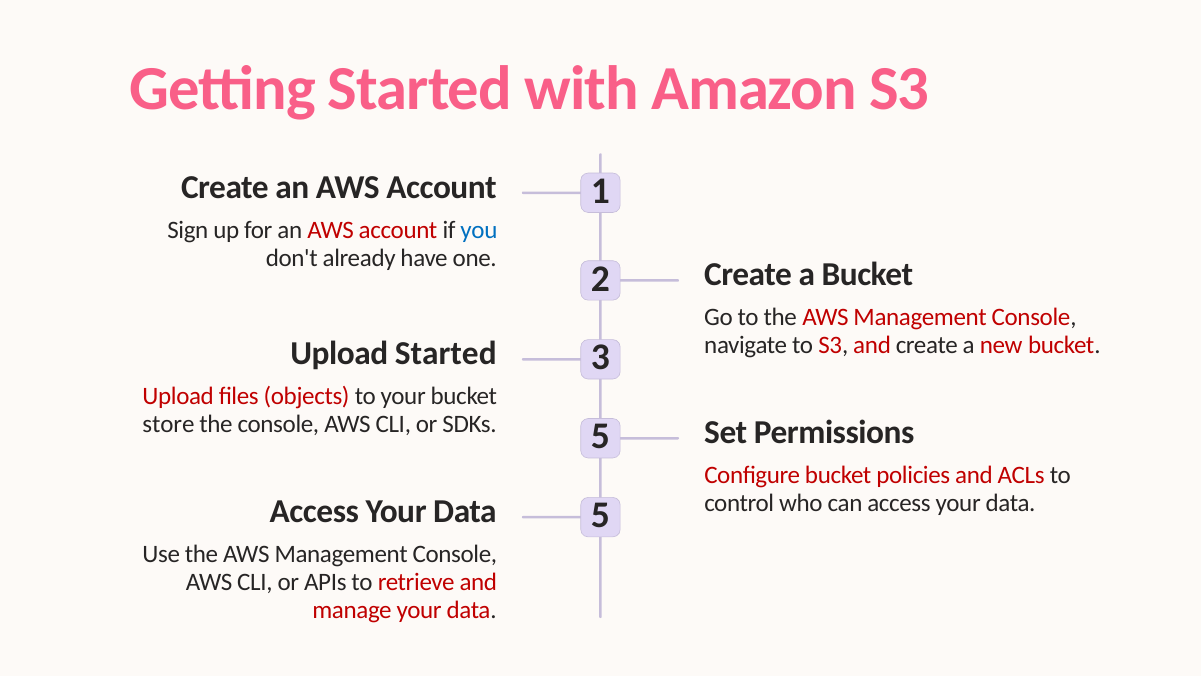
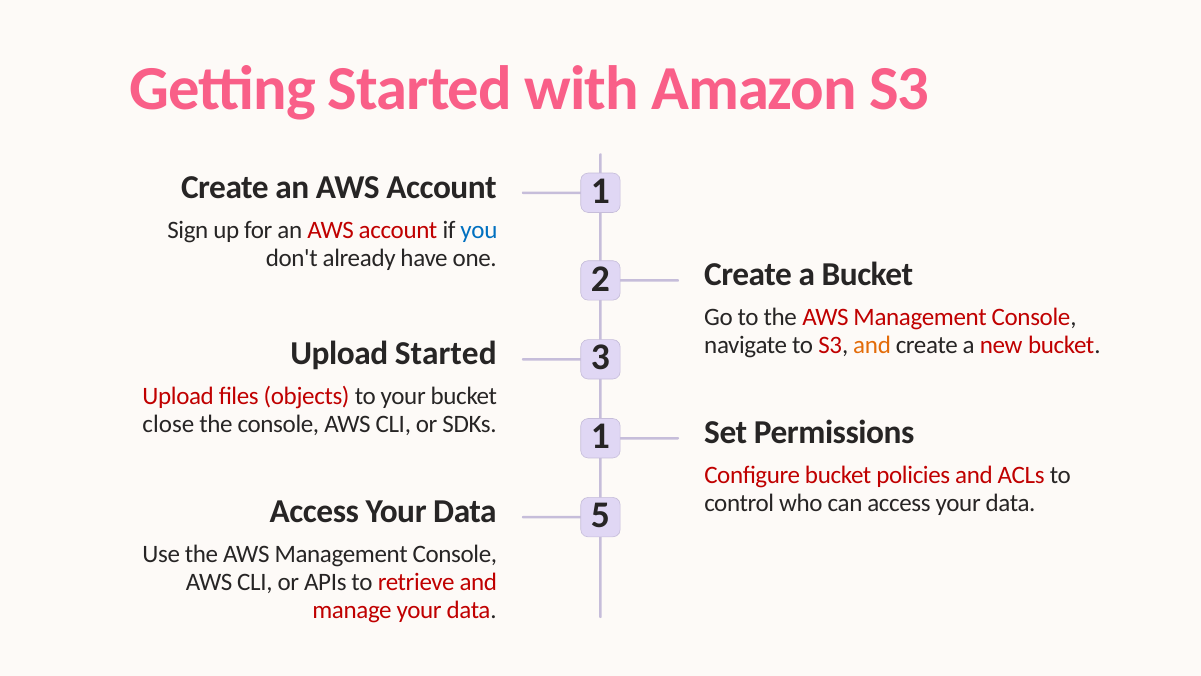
and colour: red -> orange (872, 346)
store: store -> close (168, 424)
SDKs 5: 5 -> 1 (600, 436)
